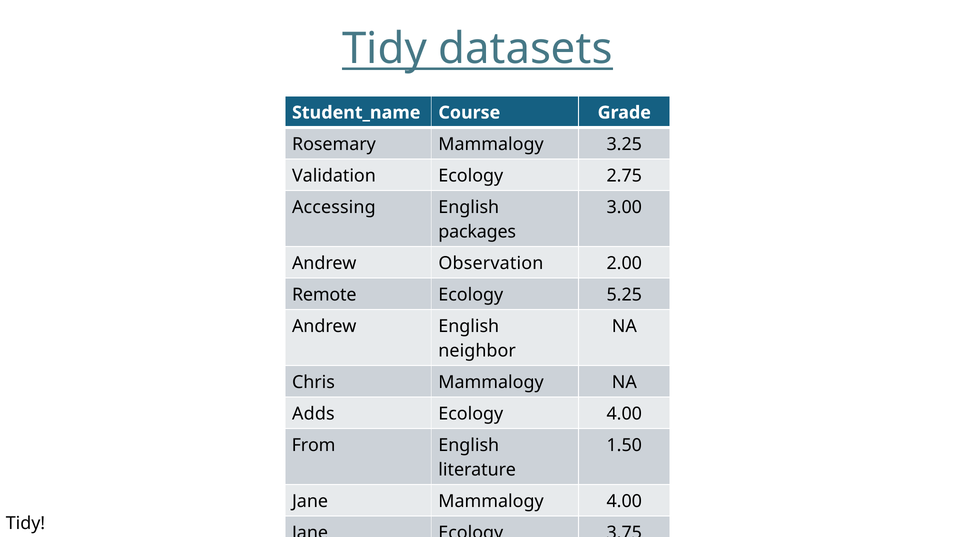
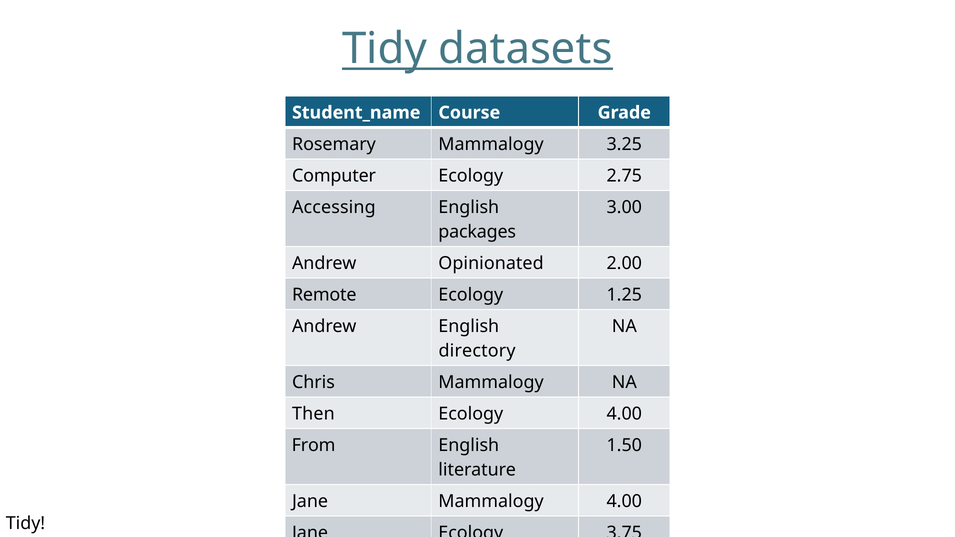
Validation: Validation -> Computer (334, 176)
Observation: Observation -> Opinionated (491, 263)
5.25: 5.25 -> 1.25 (624, 295)
neighbor: neighbor -> directory (477, 351)
Adds: Adds -> Then (313, 414)
